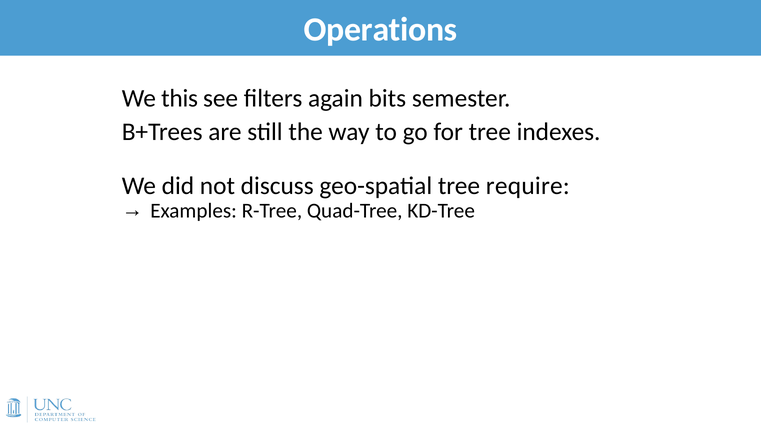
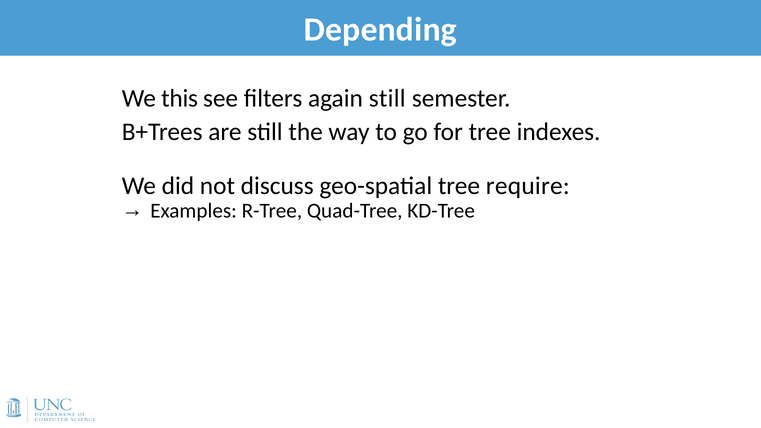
Operations: Operations -> Depending (380, 29)
again bits: bits -> still (387, 98)
